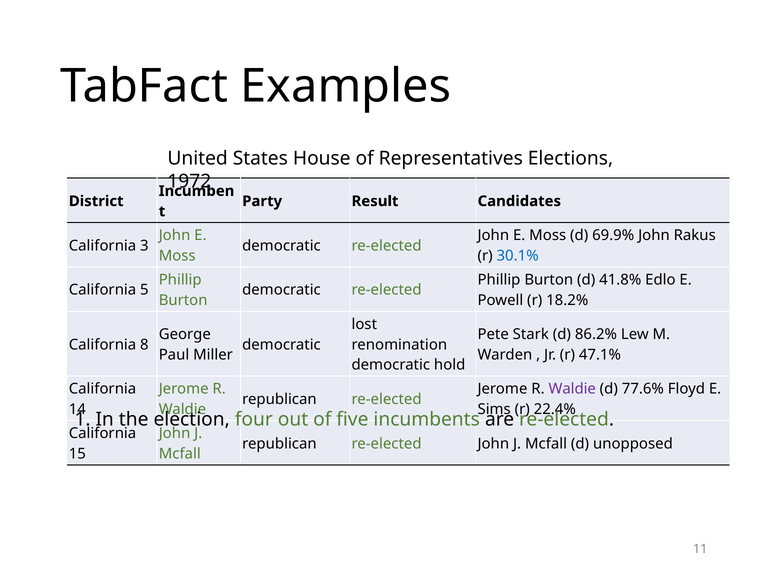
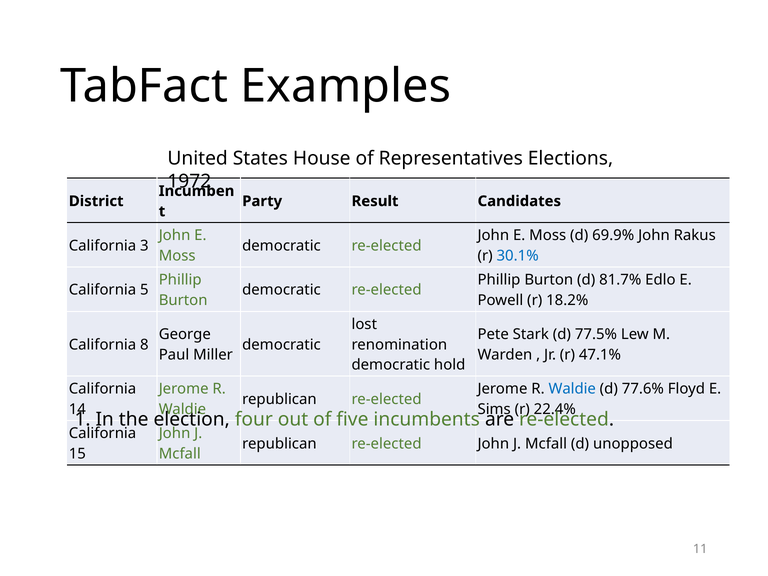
41.8%: 41.8% -> 81.7% (620, 280)
86.2%: 86.2% -> 77.5% (596, 334)
Waldie colour: purple -> blue (572, 389)
